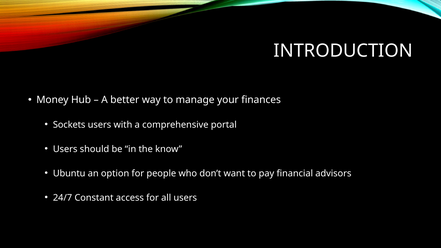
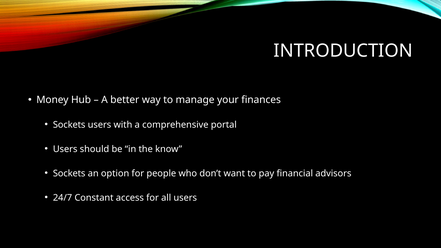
Ubuntu: Ubuntu -> Sockets (69, 173)
